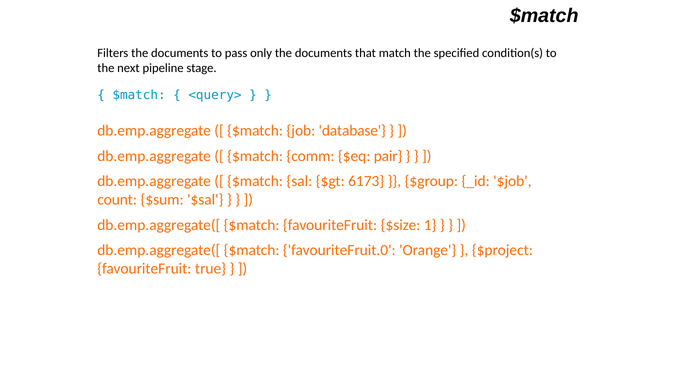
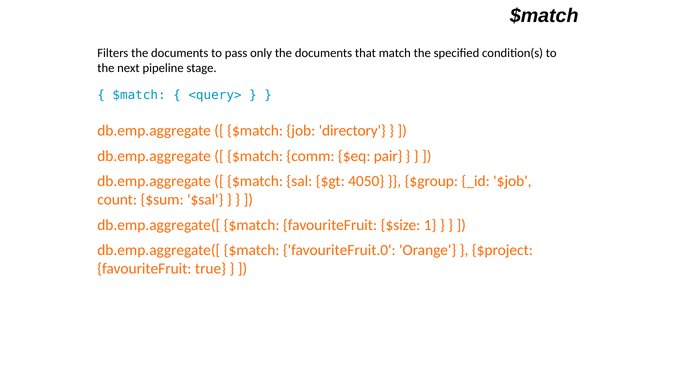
database: database -> directory (352, 131)
6173: 6173 -> 4050 (366, 181)
